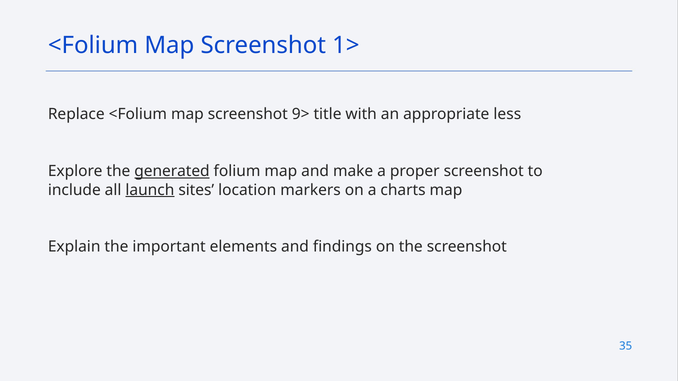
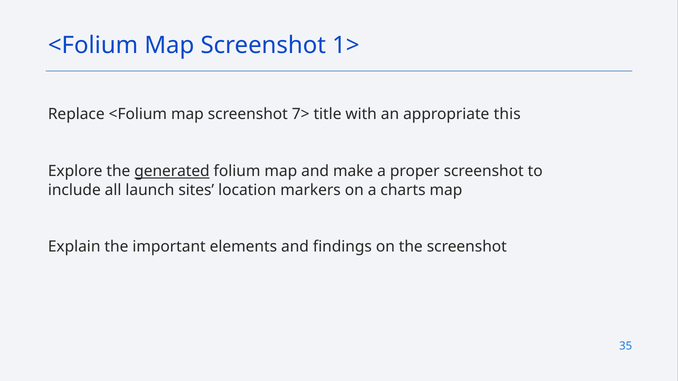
9>: 9> -> 7> (301, 114)
less: less -> this (507, 114)
launch underline: present -> none (150, 190)
